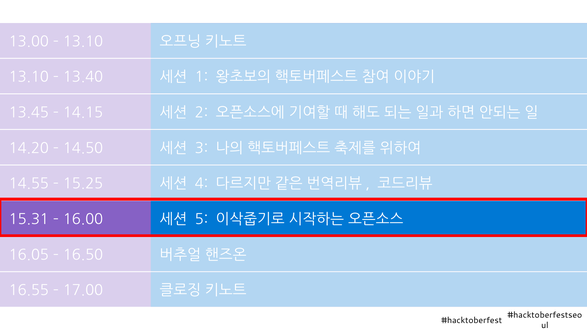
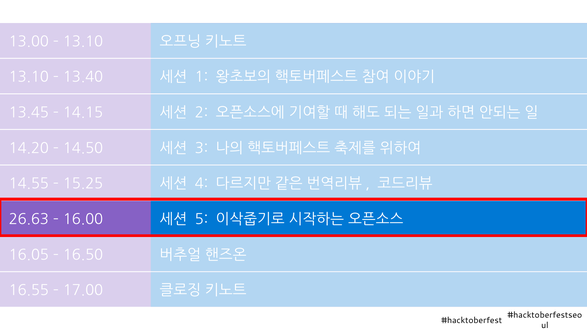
15.31: 15.31 -> 26.63 (29, 219)
